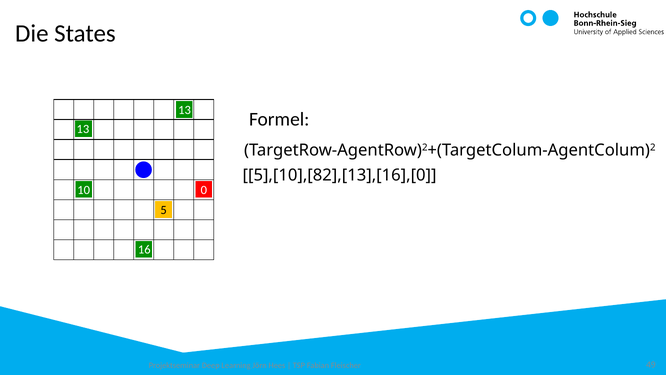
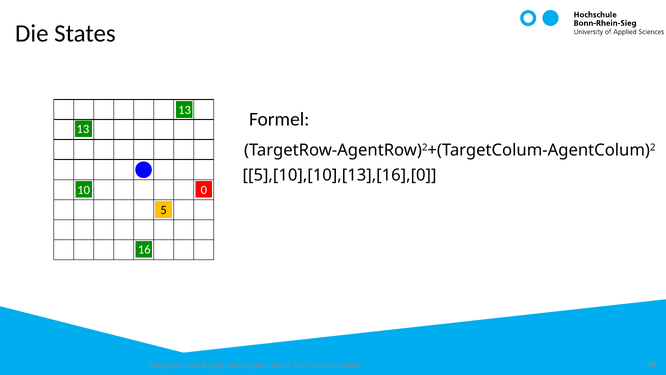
5],[10],[82],[13],[16],[0: 5],[10],[82],[13],[16],[0 -> 5],[10],[10],[13],[16],[0 (340, 175)
